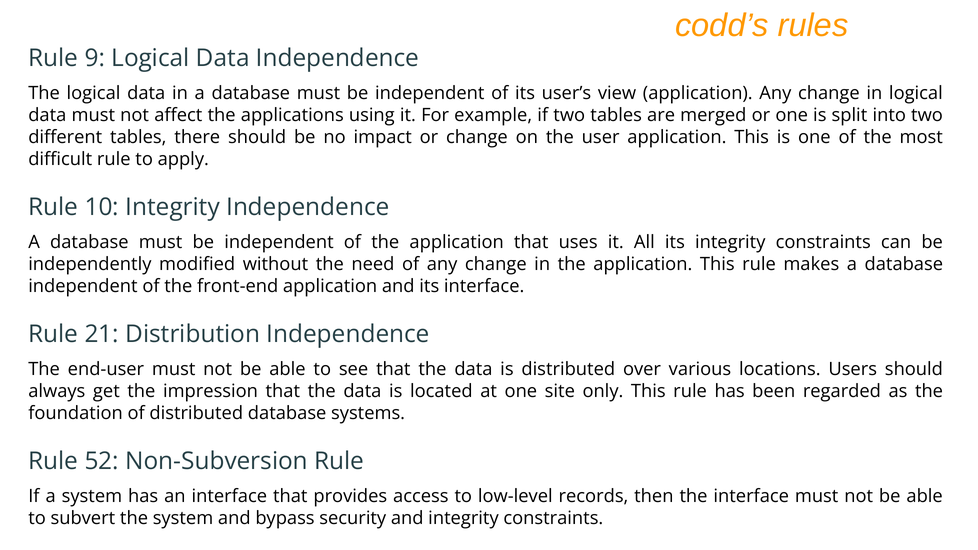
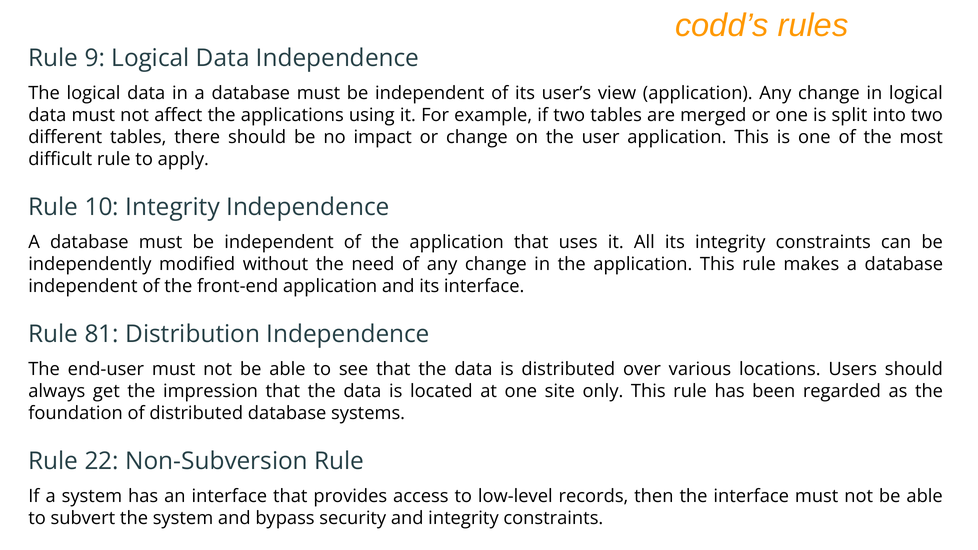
21: 21 -> 81 (102, 334)
52: 52 -> 22 (102, 461)
